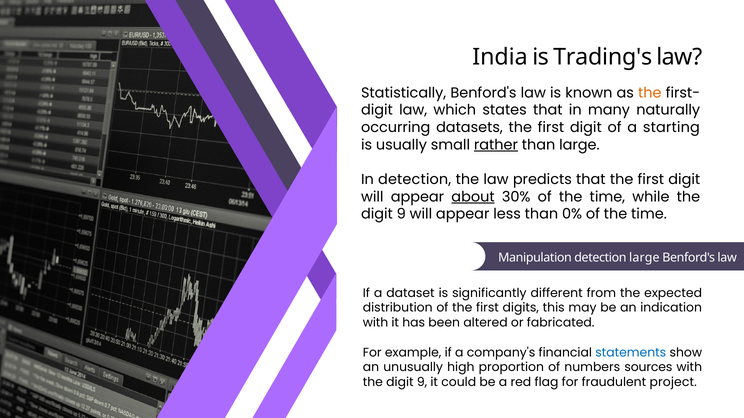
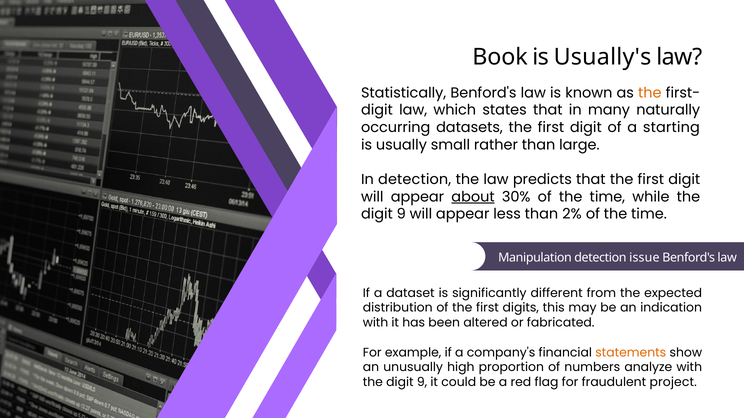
India: India -> Book (500, 57)
Trading's: Trading's -> Usually's (602, 57)
rather underline: present -> none (496, 145)
0%: 0% -> 2% (572, 214)
detection large: large -> issue (644, 258)
statements colour: blue -> orange (631, 353)
sources: sources -> analyze (648, 368)
